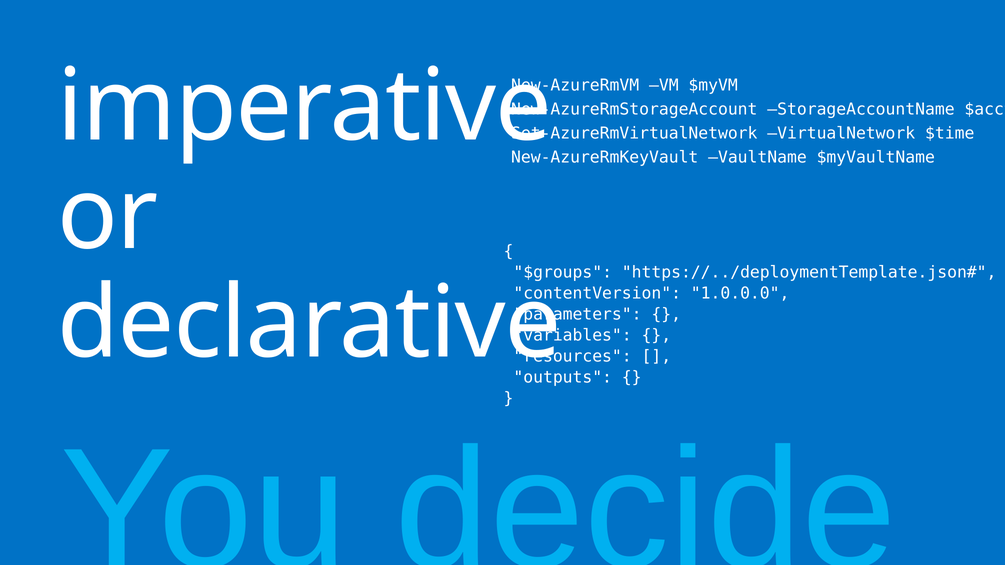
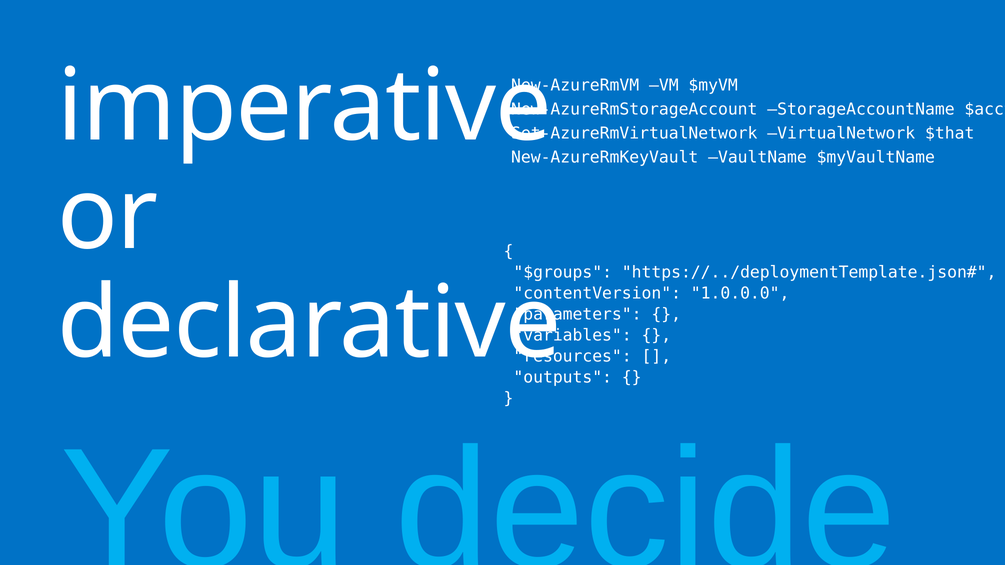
$time: $time -> $that (950, 133)
